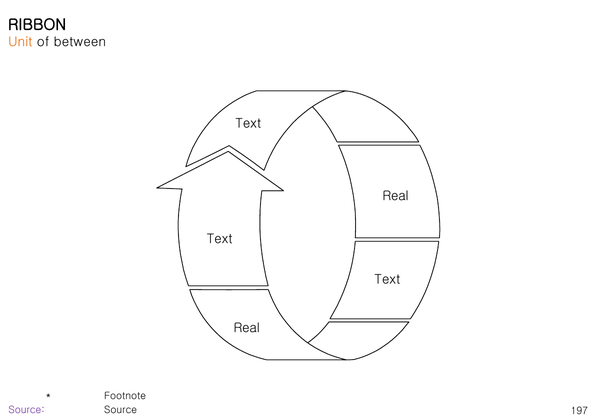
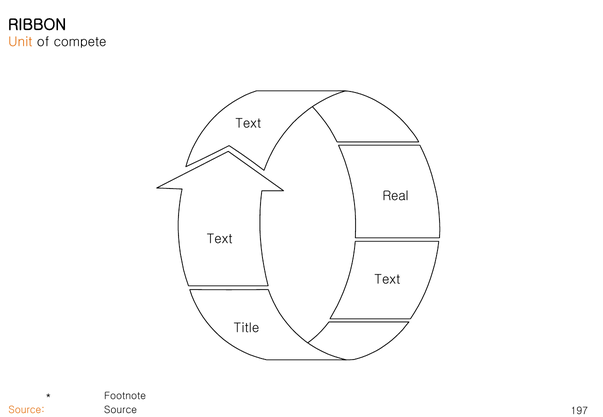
between: between -> compete (80, 42)
Real: Real -> Title (247, 328)
Source colour: purple -> orange (27, 410)
